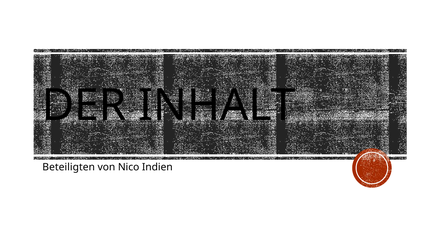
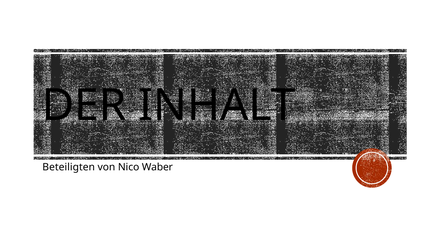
Indien: Indien -> Waber (157, 167)
